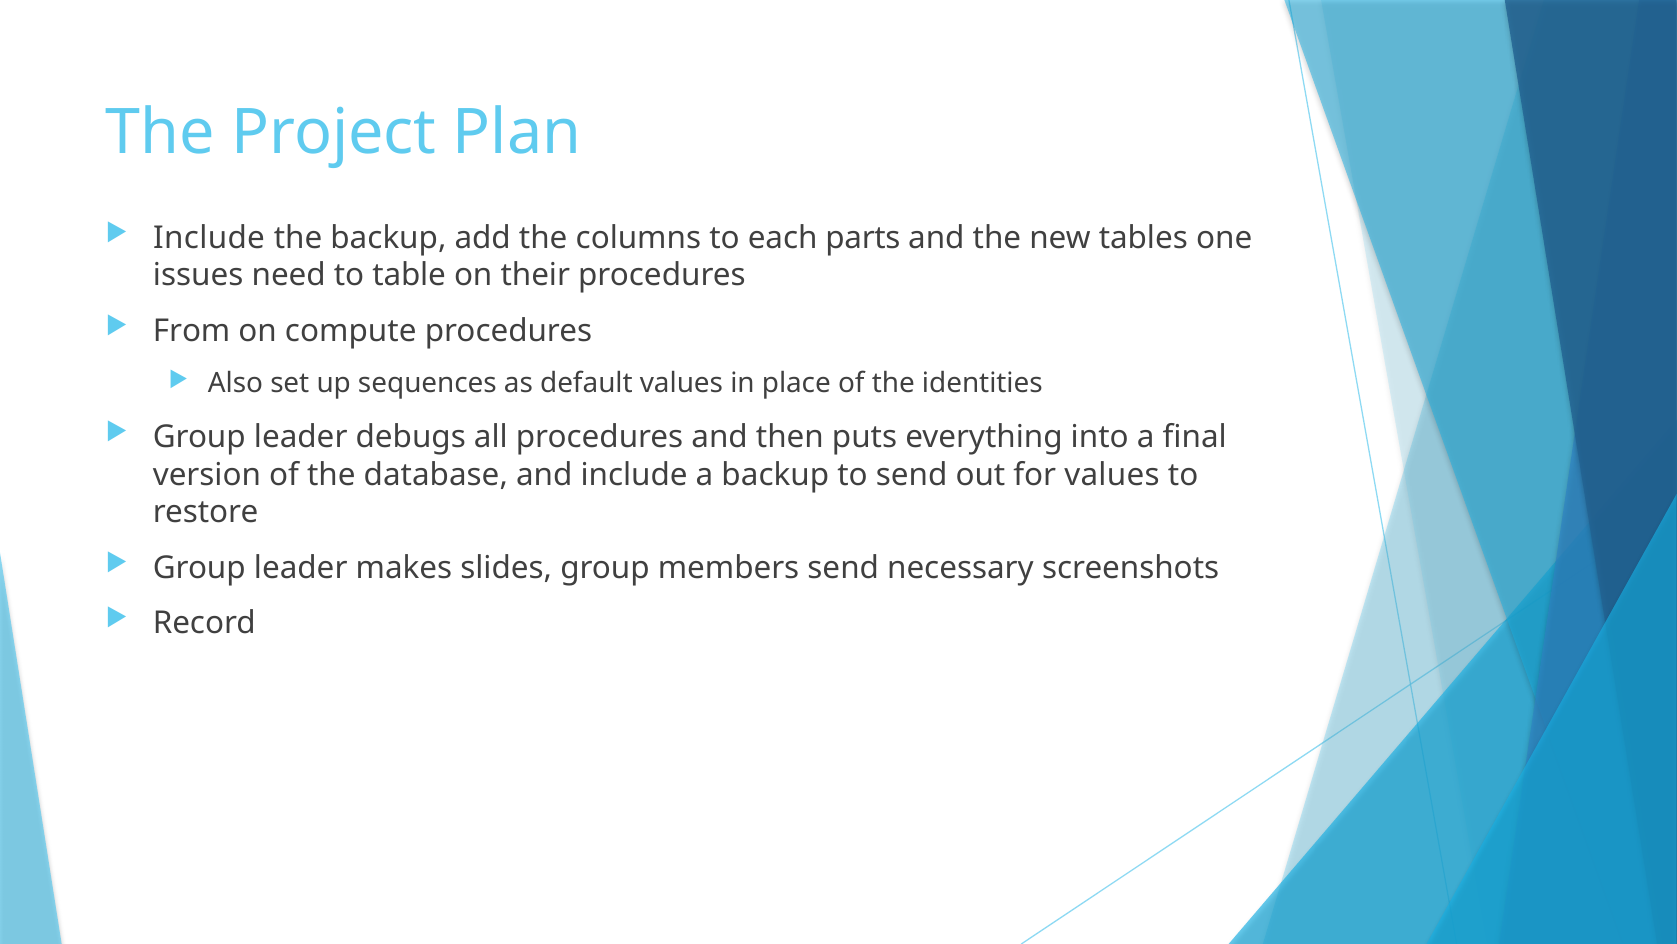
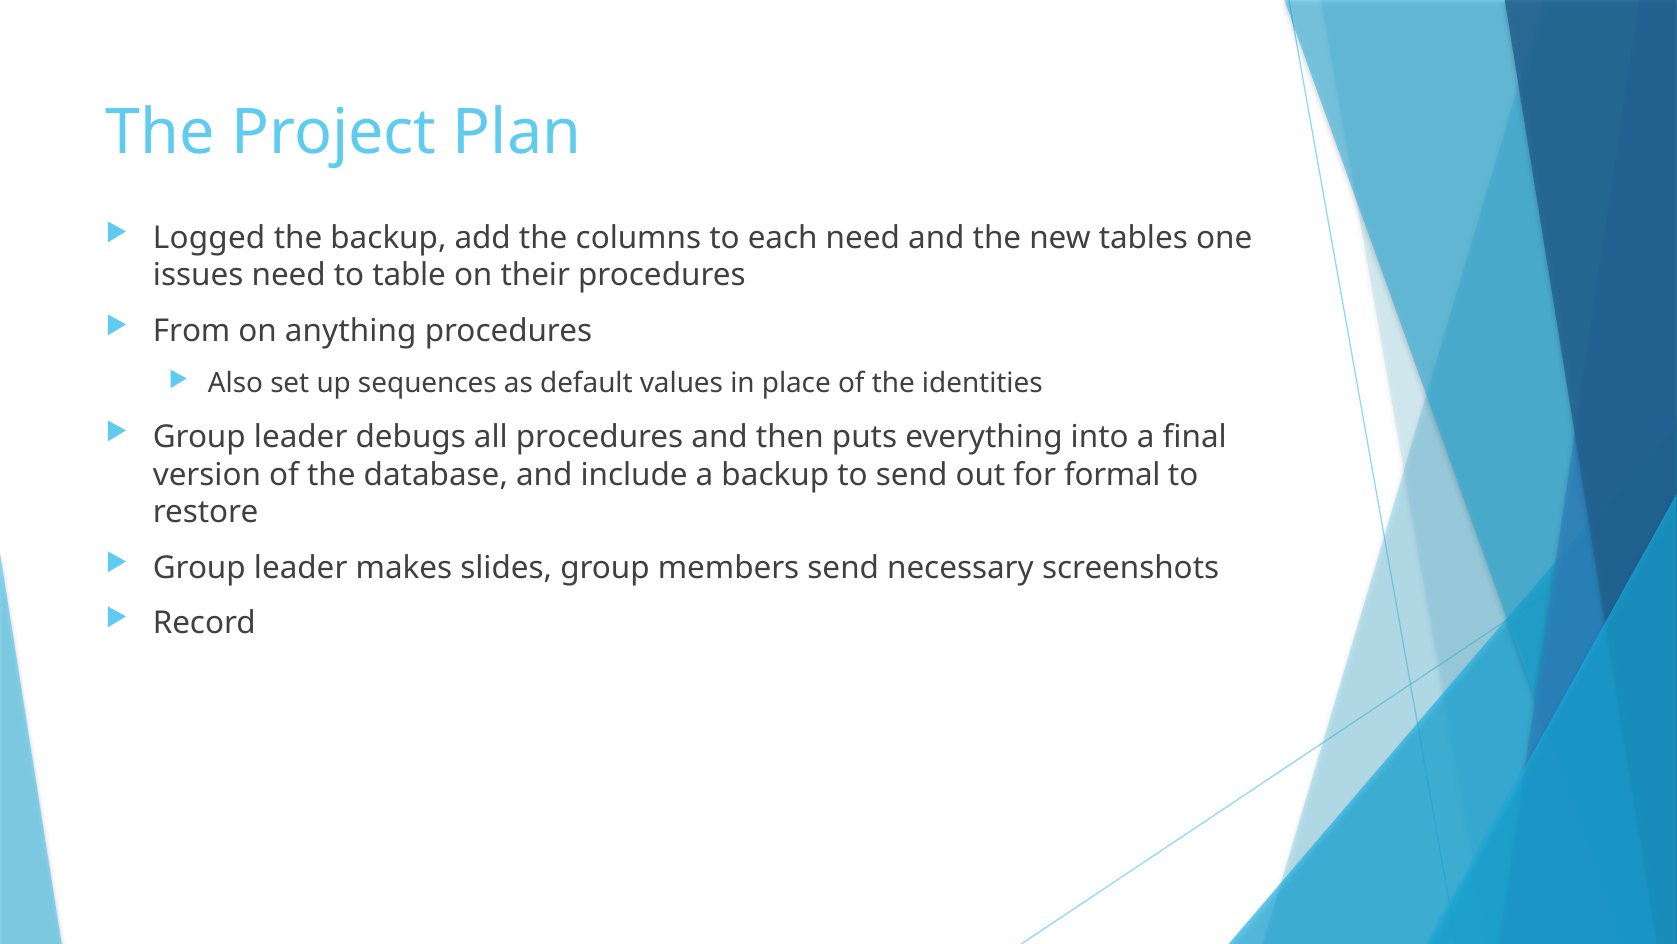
Include: Include -> Logged (209, 238)
each parts: parts -> need (863, 238)
compute: compute -> anything (351, 331)
for values: values -> formal (1112, 474)
